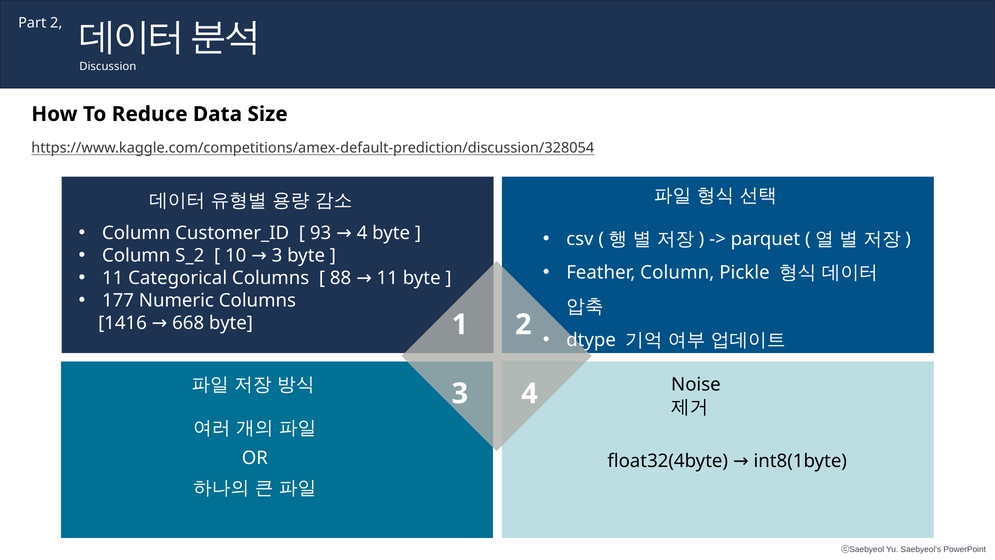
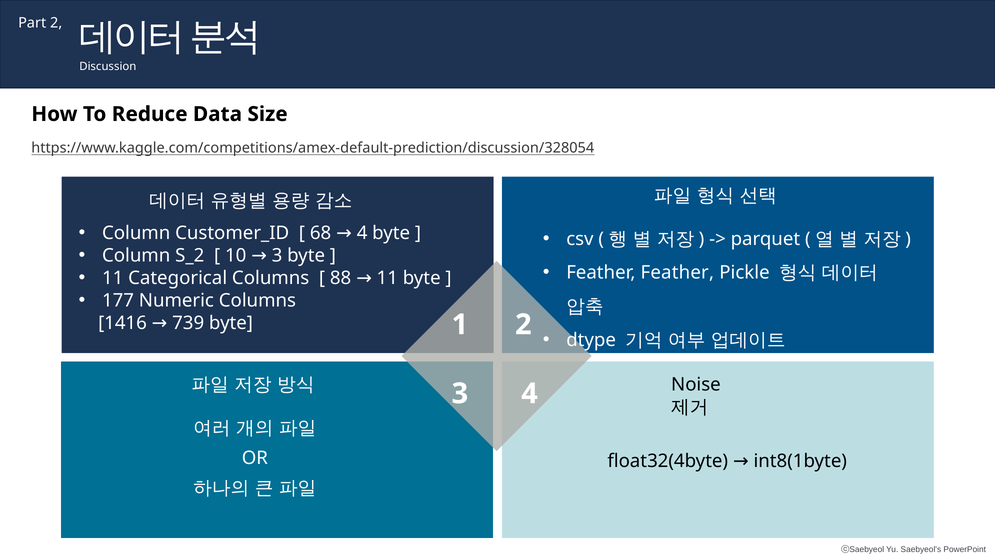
93: 93 -> 68 (321, 233)
Feather Column: Column -> Feather (677, 273)
668: 668 -> 739 (188, 323)
